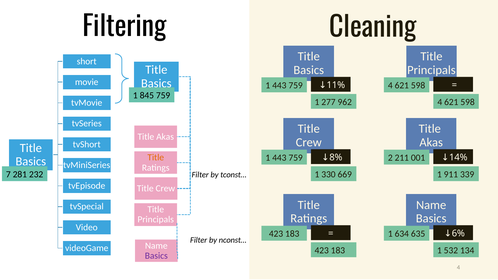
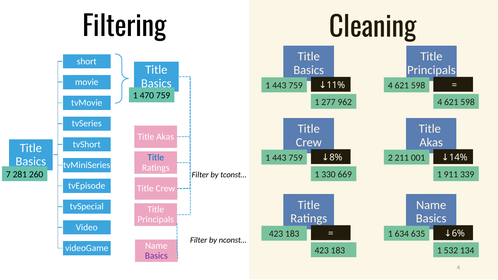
845: 845 -> 470 (147, 96)
Title colour: orange -> blue (156, 158)
232: 232 -> 260 (36, 174)
